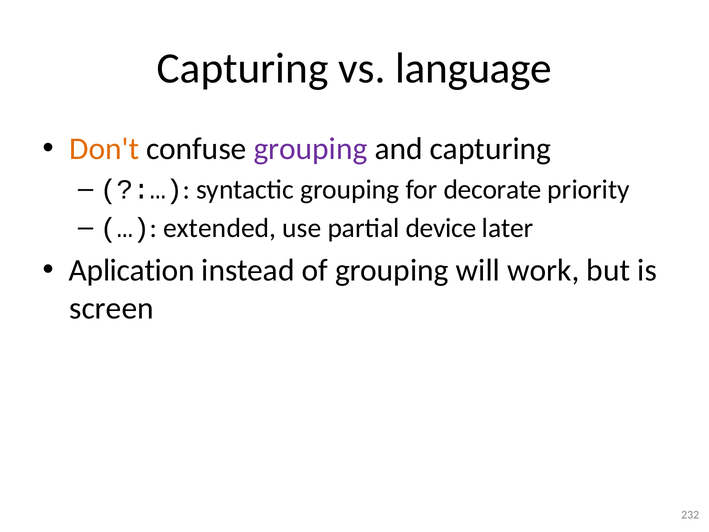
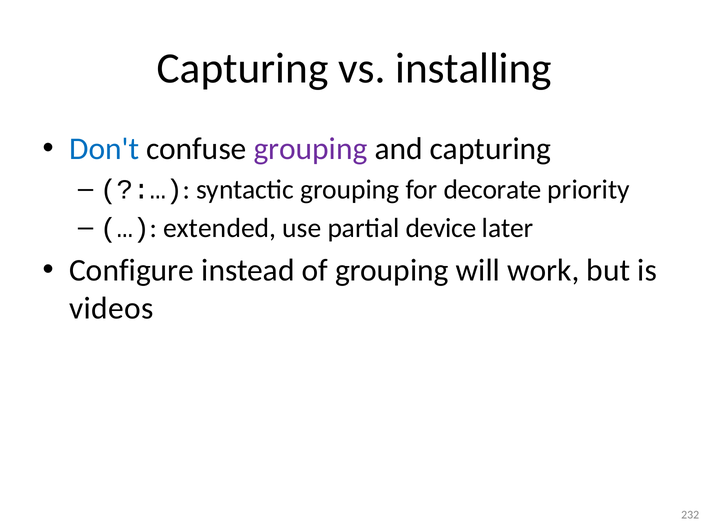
language: language -> installing (473, 69)
Don't colour: orange -> blue (104, 149)
Aplication: Aplication -> Configure (132, 270)
screen: screen -> videos (111, 308)
